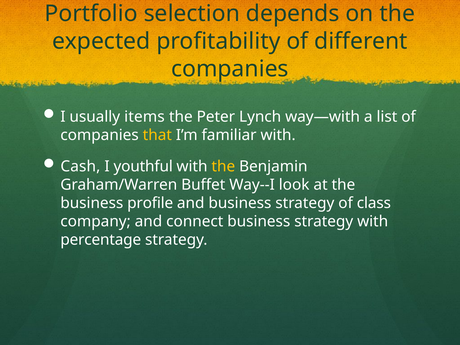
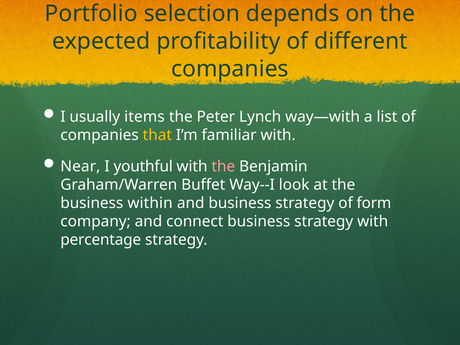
Cash: Cash -> Near (80, 166)
the colour: yellow -> pink (223, 166)
profile: profile -> within (150, 203)
class: class -> form (374, 203)
